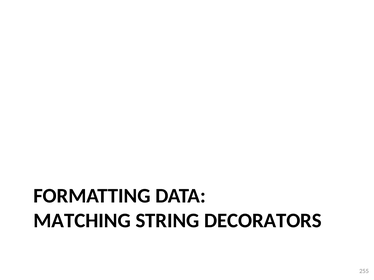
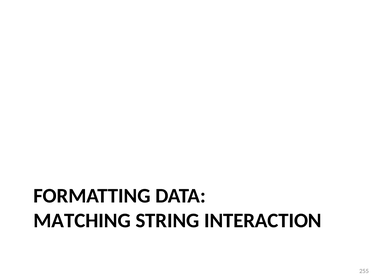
DECORATORS: DECORATORS -> INTERACTION (263, 221)
